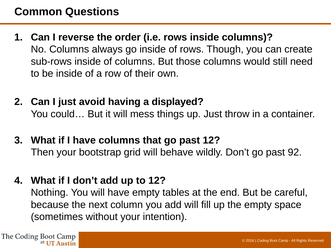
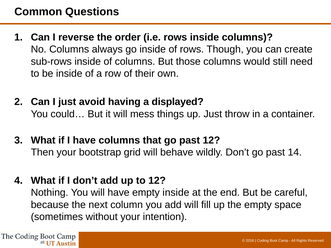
92: 92 -> 14 (295, 152)
empty tables: tables -> inside (176, 193)
